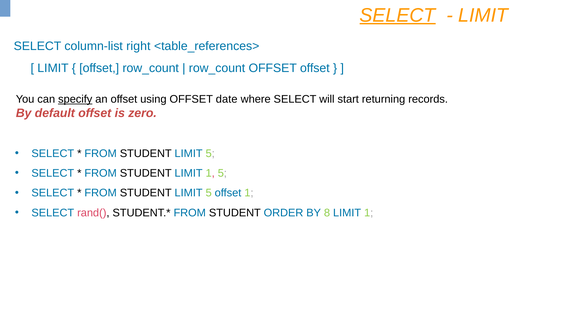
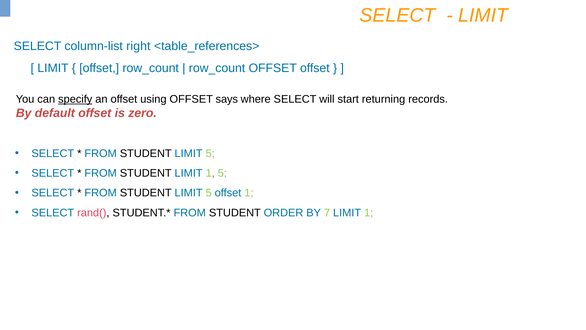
SELECT underline: present -> none (398, 15)
date: date -> says (227, 99)
8: 8 -> 7 (327, 213)
